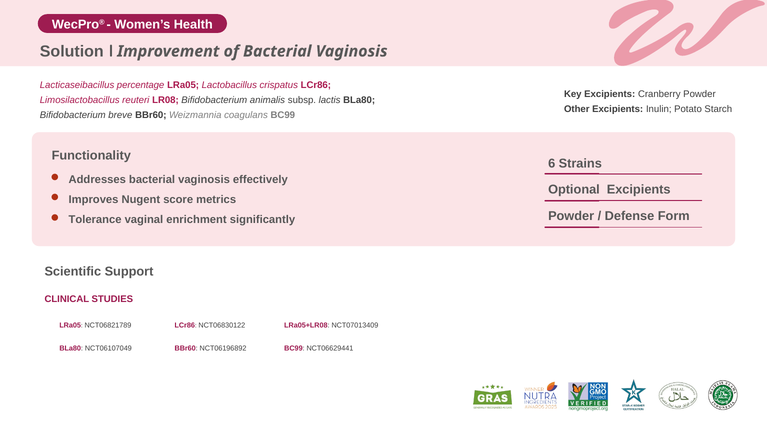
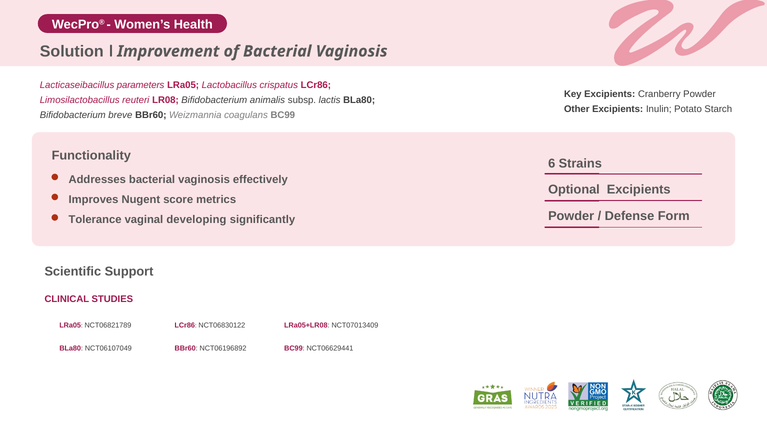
percentage: percentage -> parameters (141, 85)
enrichment: enrichment -> developing (196, 220)
